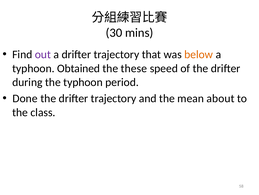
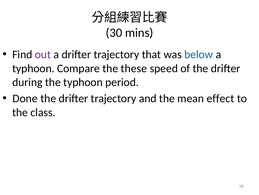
below colour: orange -> blue (199, 54)
Obtained: Obtained -> Compare (79, 68)
about: about -> effect (220, 98)
